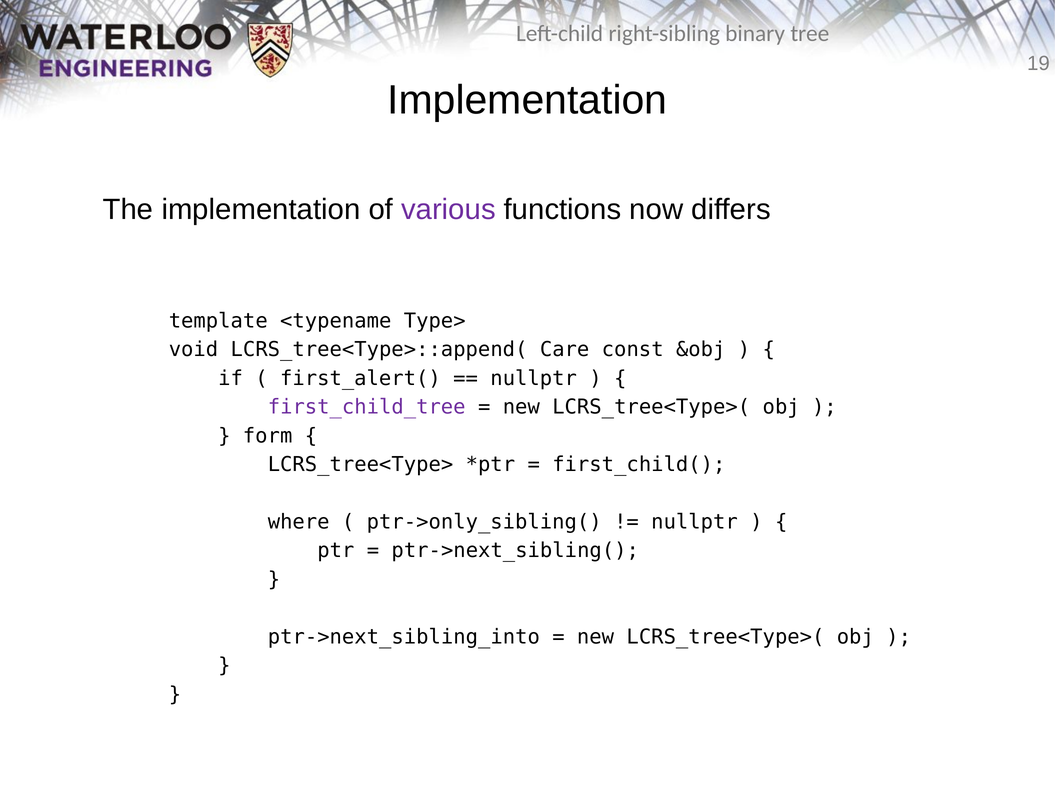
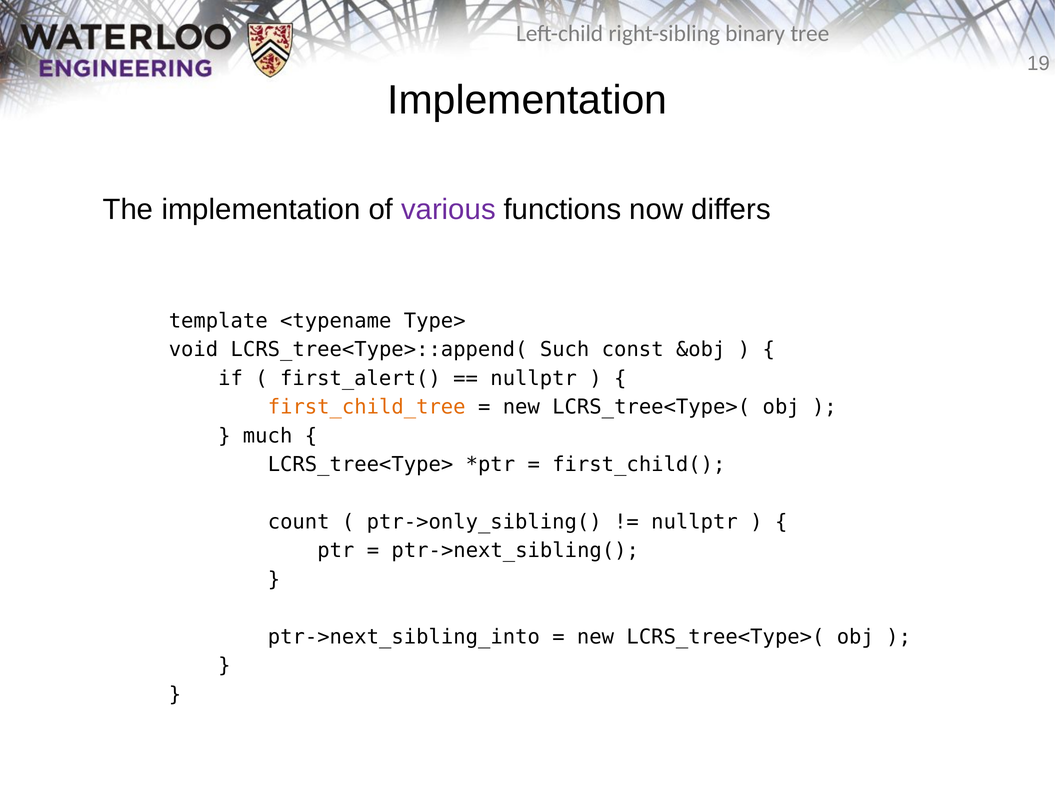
Care: Care -> Such (565, 350)
first_child_tree colour: purple -> orange (367, 407)
form: form -> much (268, 436)
where: where -> count (299, 522)
